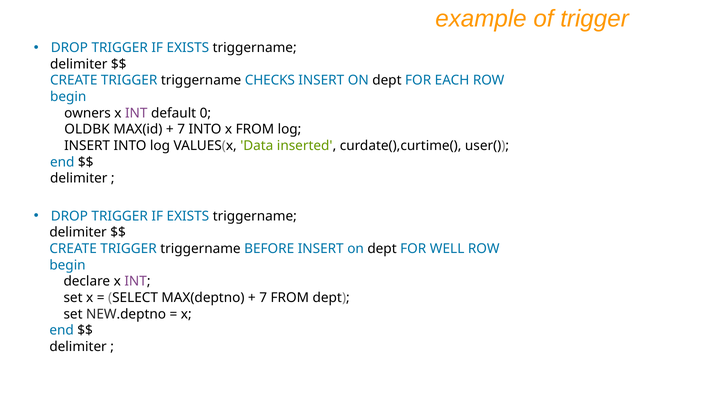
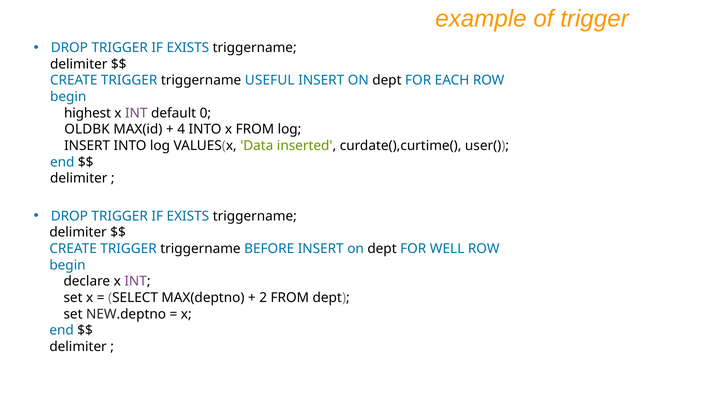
CHECKS: CHECKS -> USEFUL (270, 80)
owners: owners -> highest (88, 113)
7: 7 -> 4 (181, 129)
7: 7 -> 2 (263, 298)
